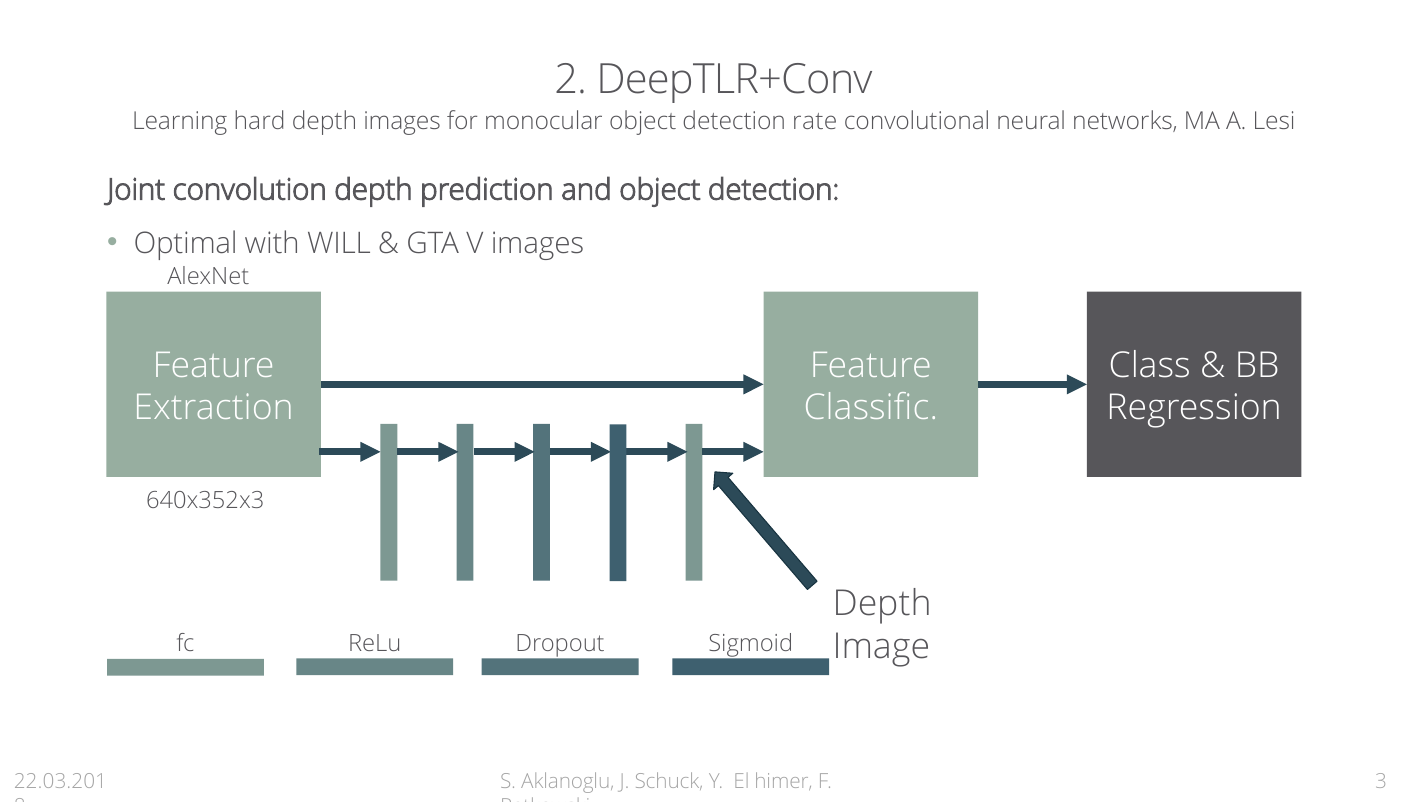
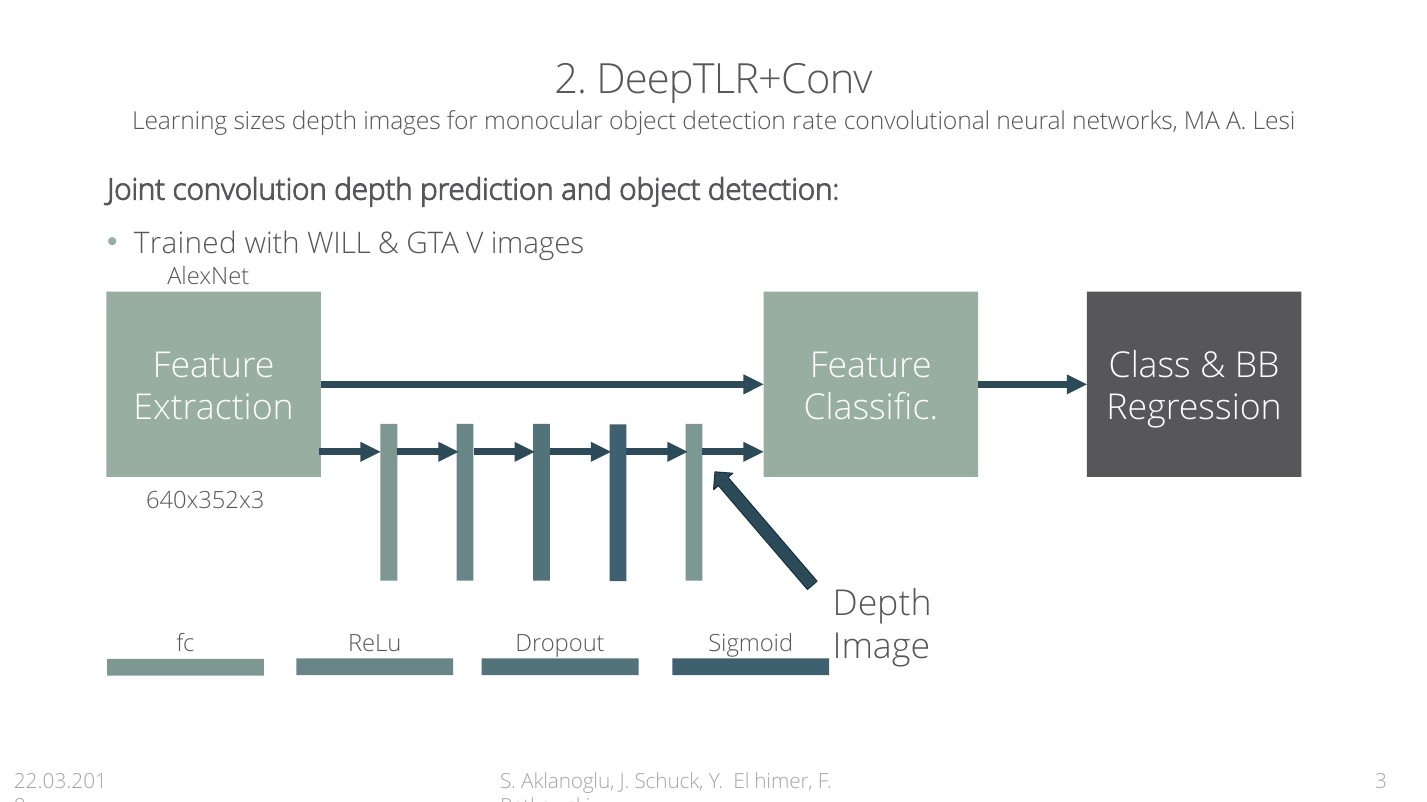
hard: hard -> sizes (260, 122)
Optimal: Optimal -> Trained (185, 243)
